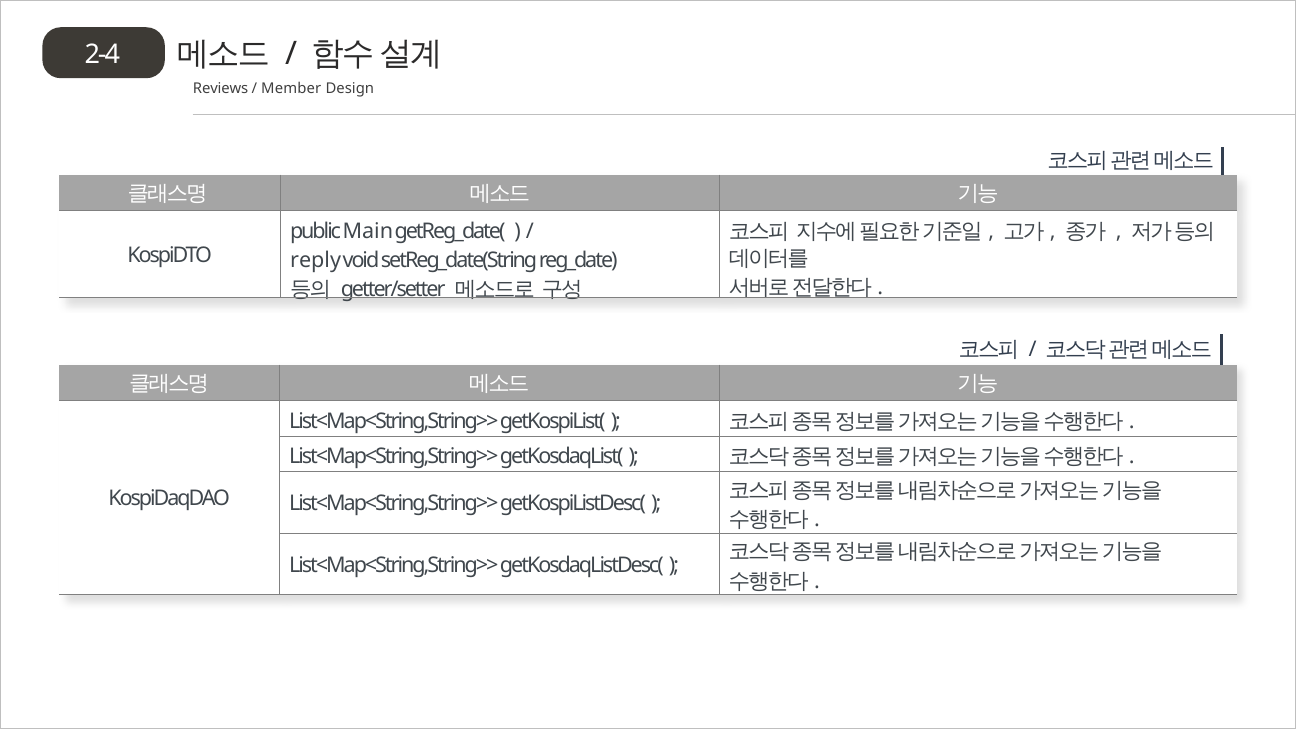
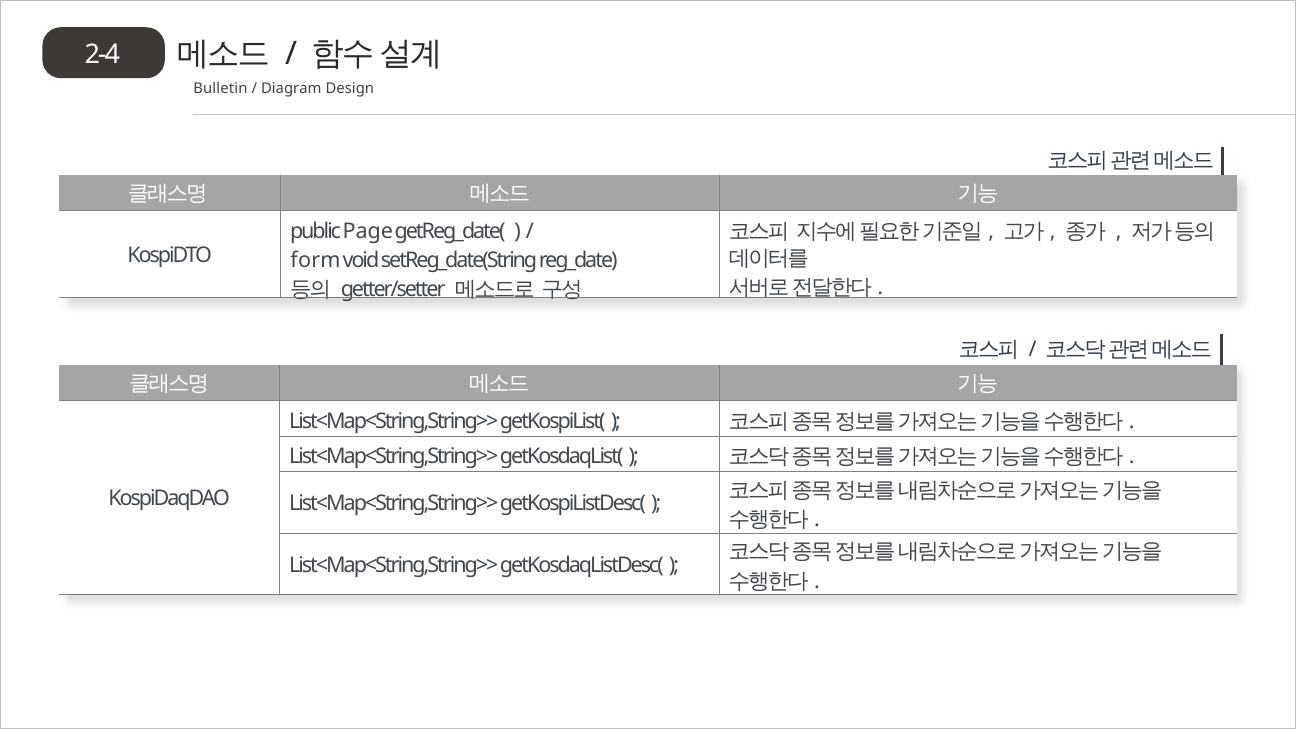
Reviews: Reviews -> Bulletin (220, 88)
Member: Member -> Diagram (291, 88)
Main: Main -> Page (368, 231)
reply: reply -> form (315, 260)
